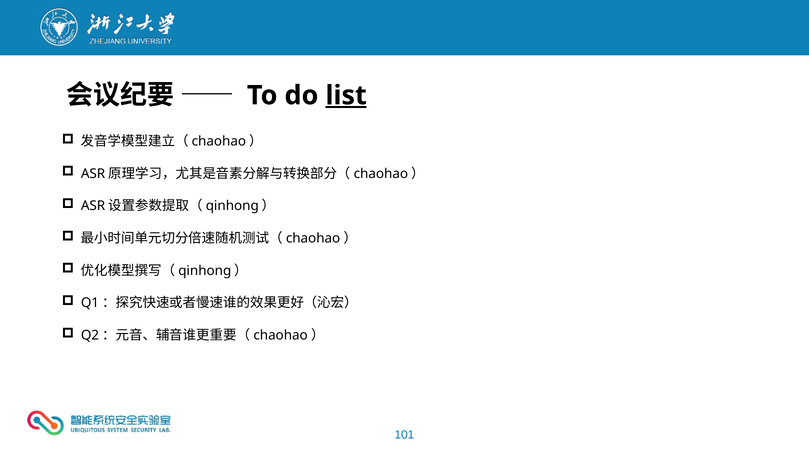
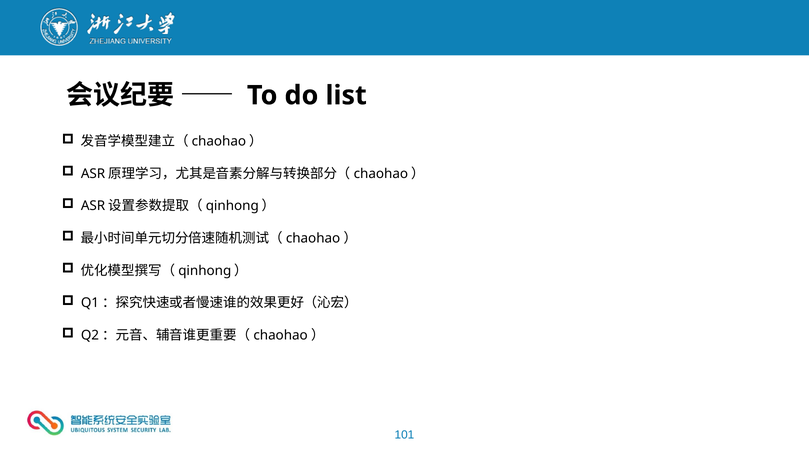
list underline: present -> none (346, 95)
